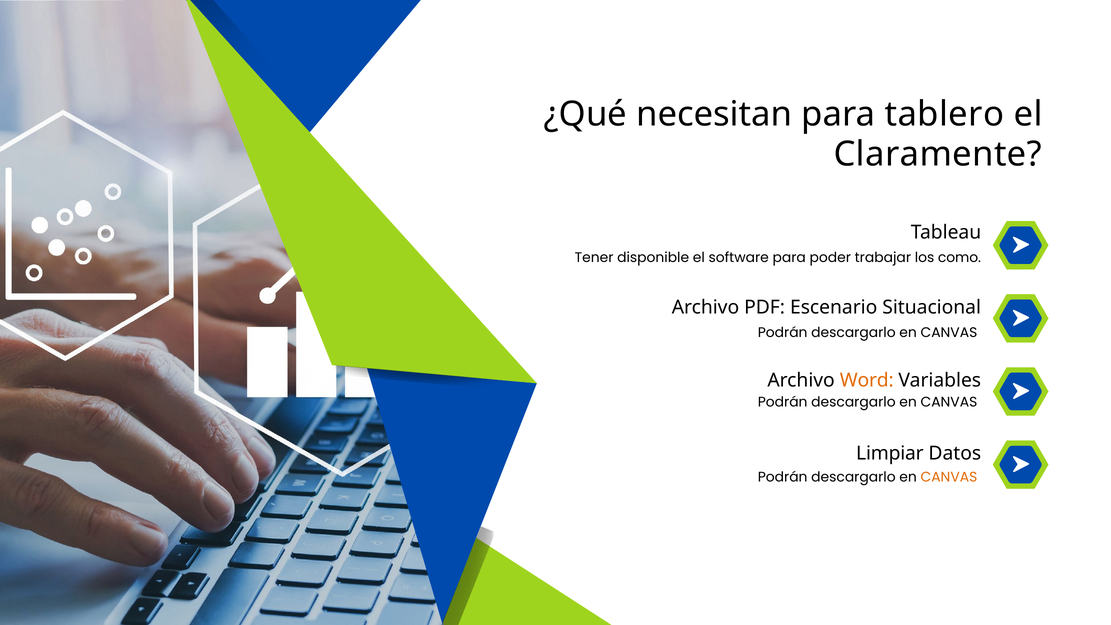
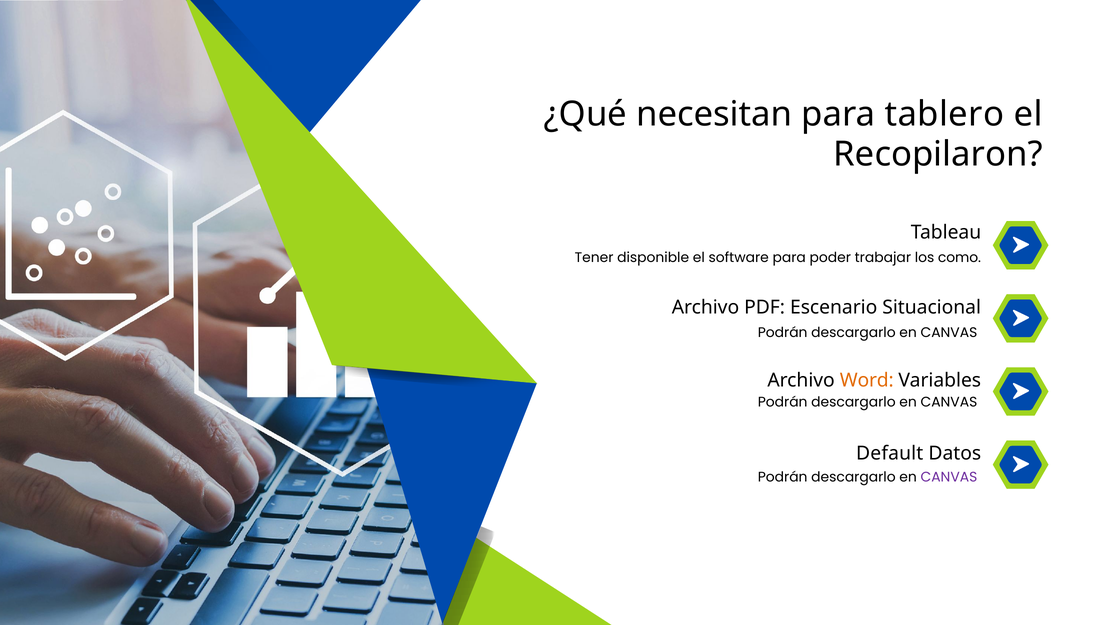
Claramente: Claramente -> Recopilaron (938, 154)
Limpiar: Limpiar -> Default (890, 453)
CANVAS colour: orange -> purple (949, 477)
